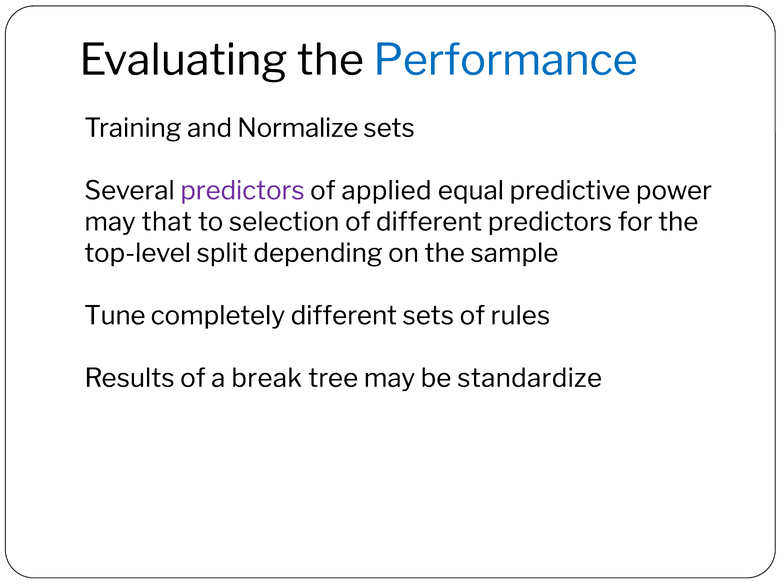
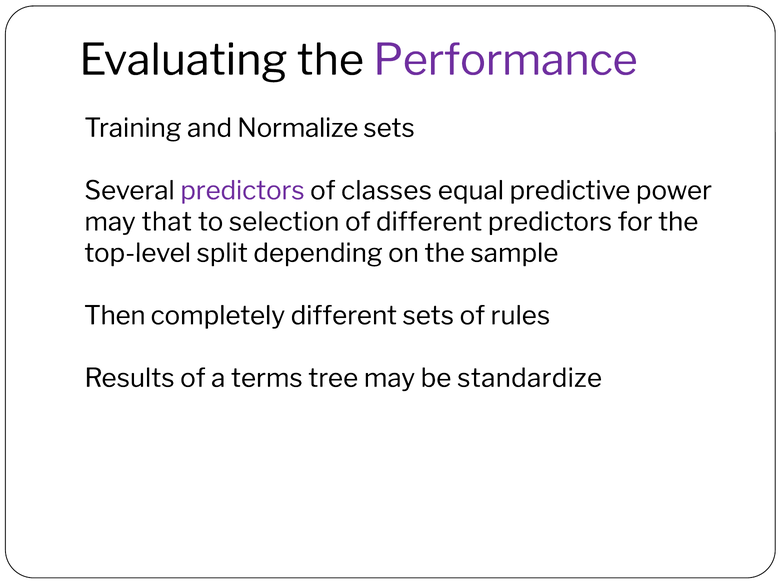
Performance colour: blue -> purple (505, 60)
applied: applied -> classes (386, 191)
Tune: Tune -> Then (115, 316)
break: break -> terms (267, 378)
